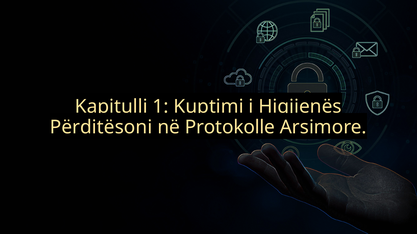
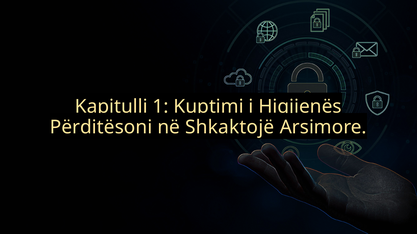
Protokolle: Protokolle -> Shkaktojë (230, 127)
